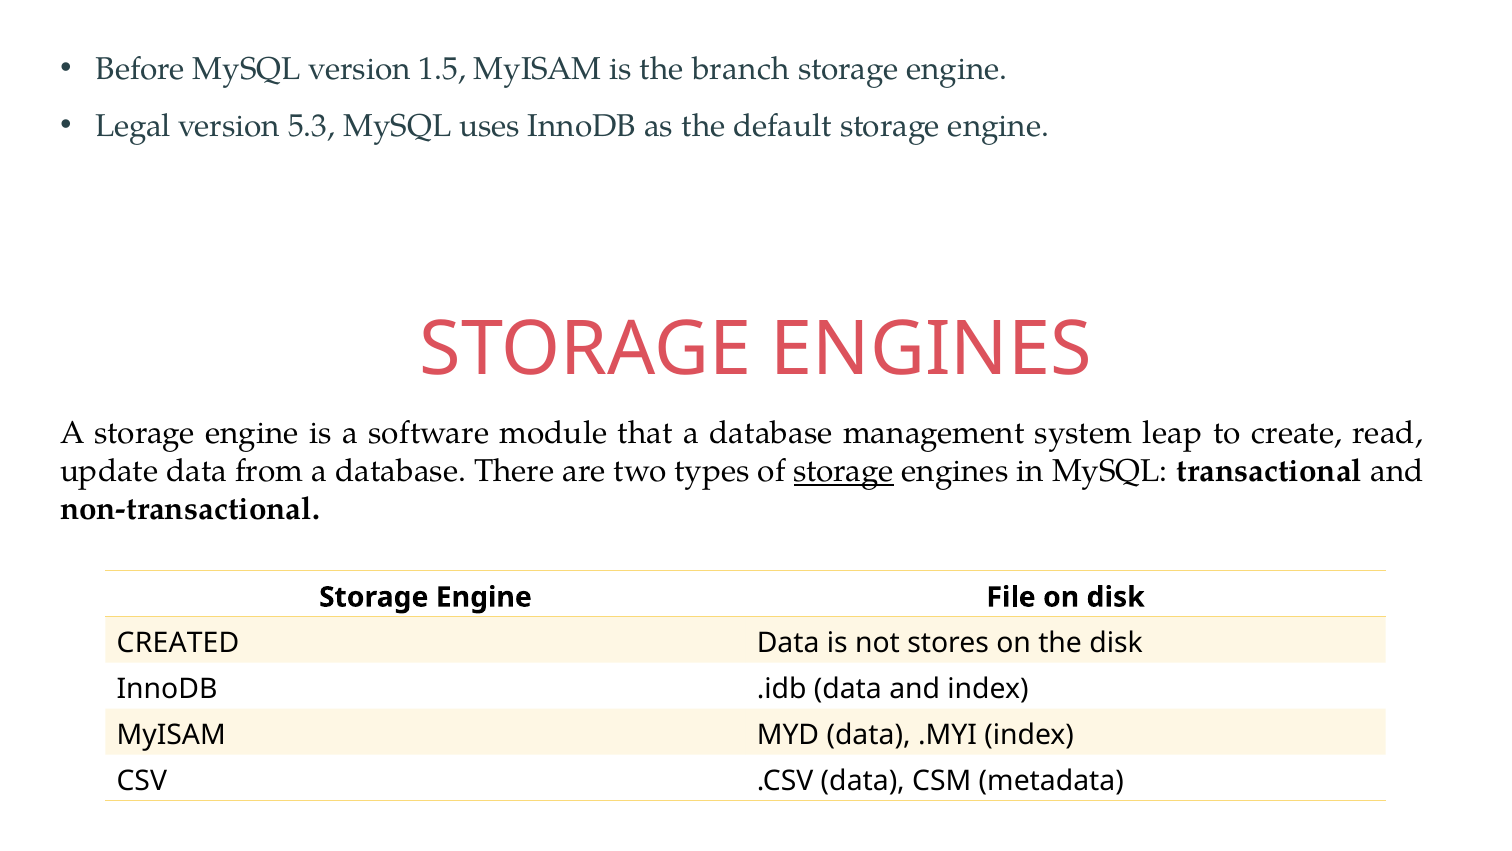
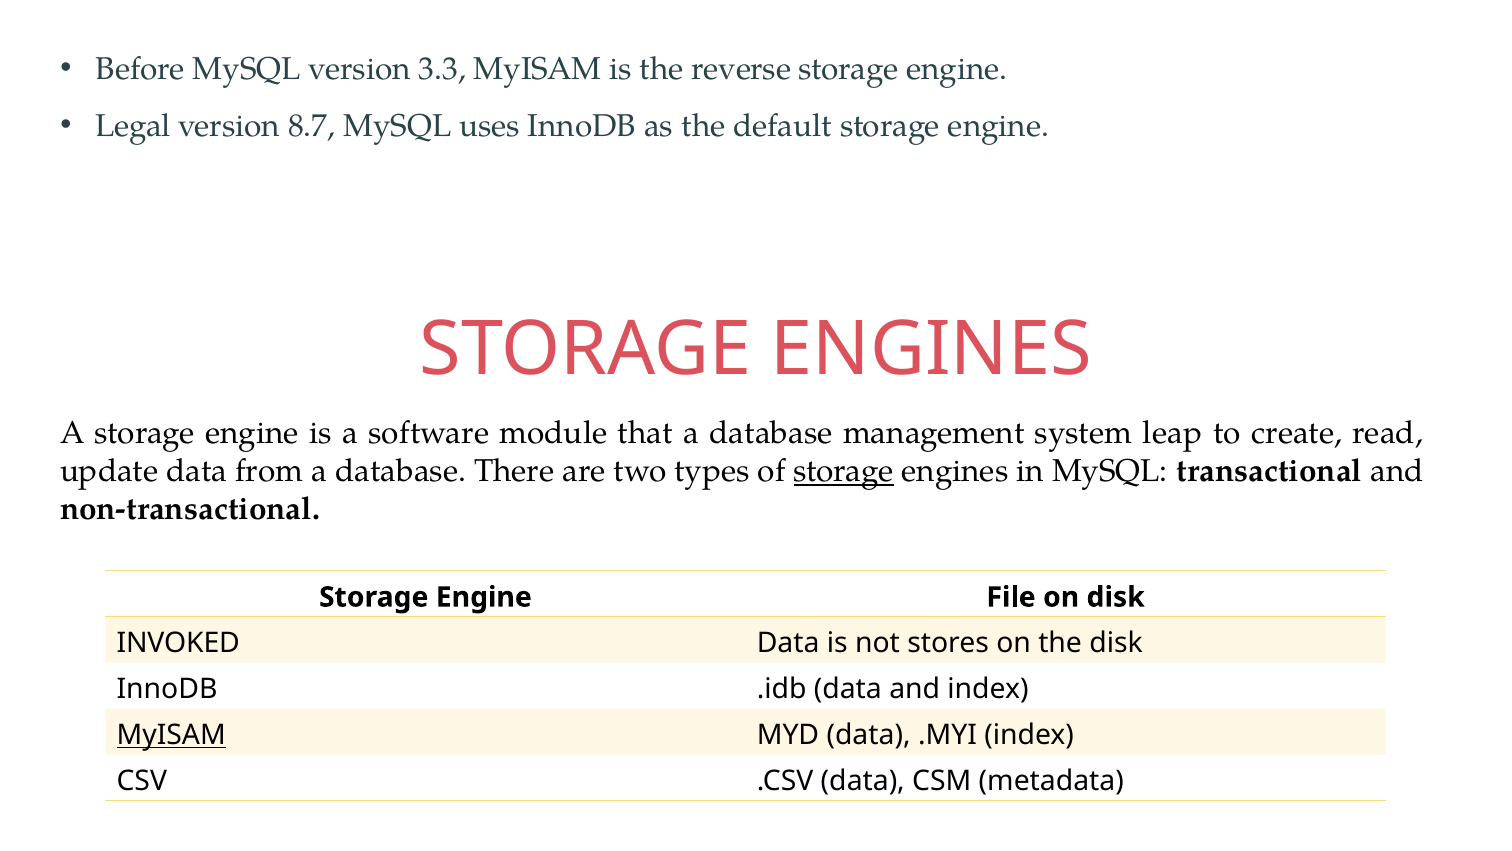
1.5: 1.5 -> 3.3 (442, 69)
branch: branch -> reverse (741, 69)
5.3: 5.3 -> 8.7 (312, 126)
CREATED: CREATED -> INVOKED (178, 643)
MyISAM underline: none -> present (171, 735)
